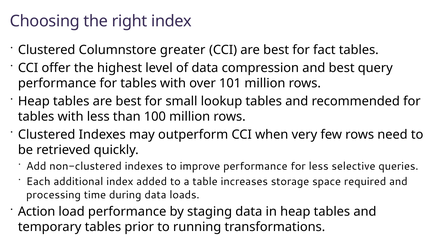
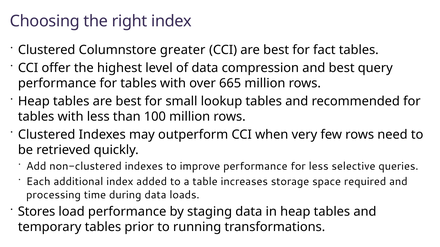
101: 101 -> 665 (230, 83)
Action: Action -> Stores (37, 212)
